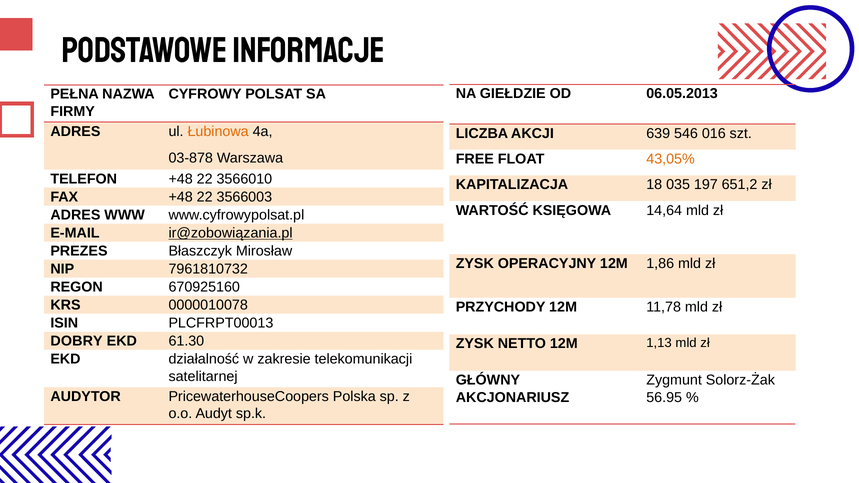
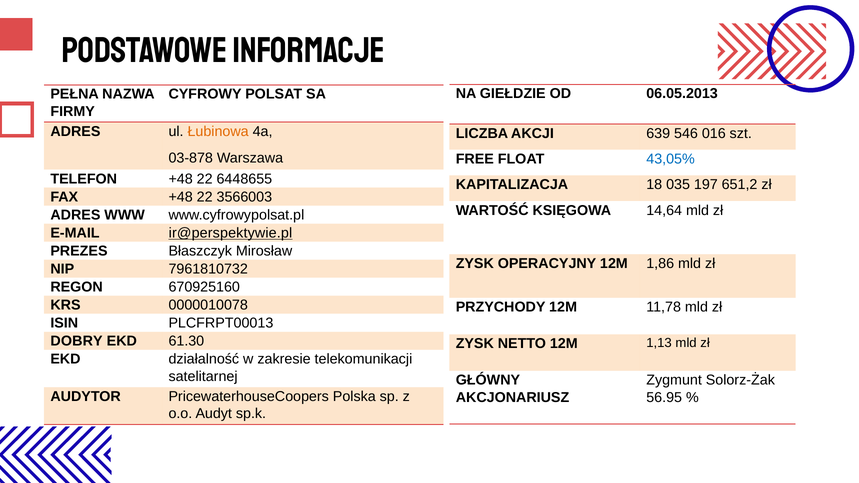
43,05% colour: orange -> blue (671, 159)
3566010: 3566010 -> 6448655 (244, 179)
ir@zobowiązania.pl: ir@zobowiązania.pl -> ir@perspektywie.pl (230, 233)
